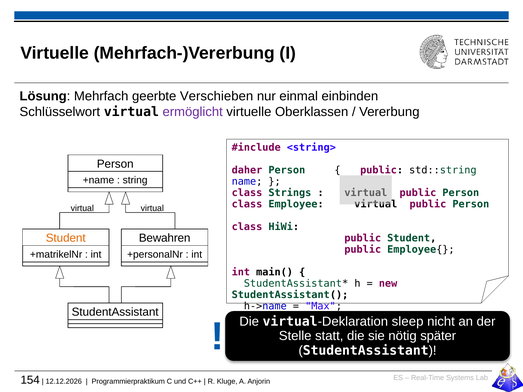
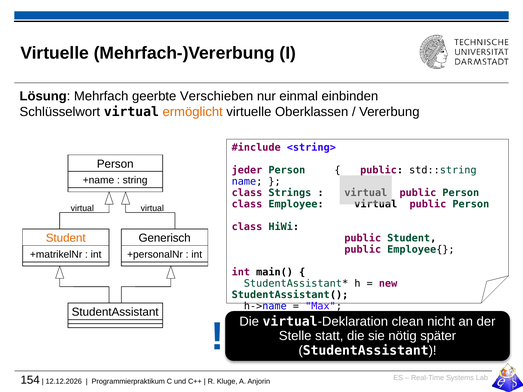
ermöglicht colour: purple -> orange (193, 112)
daher: daher -> jeder (247, 170)
Bewahren: Bewahren -> Generisch (165, 238)
sleep: sleep -> clean (408, 322)
